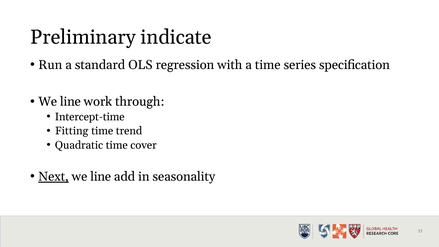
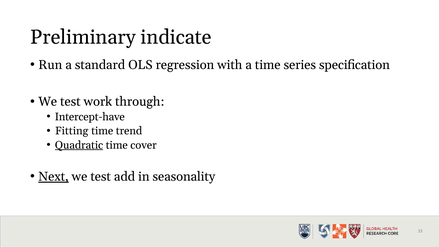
line: line -> test (70, 102)
Intercept-time: Intercept-time -> Intercept-have (90, 117)
Quadratic underline: none -> present (79, 145)
line: line -> test (101, 177)
